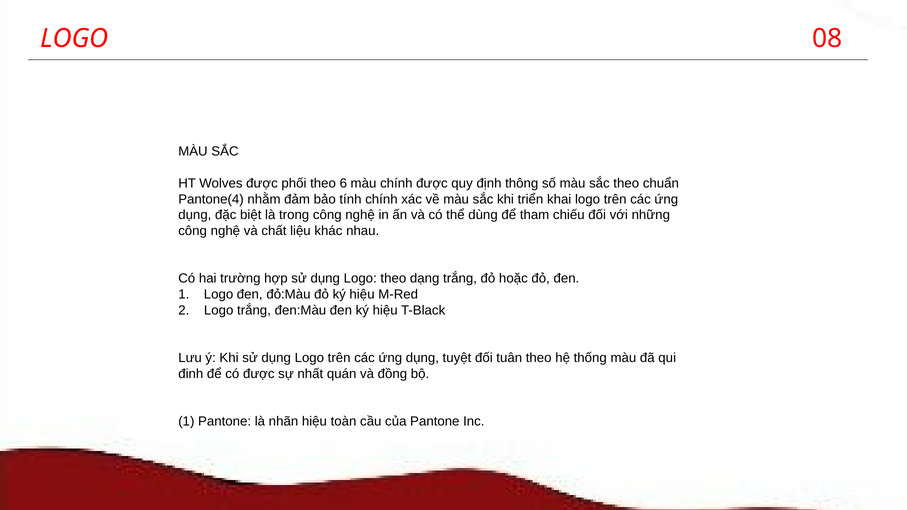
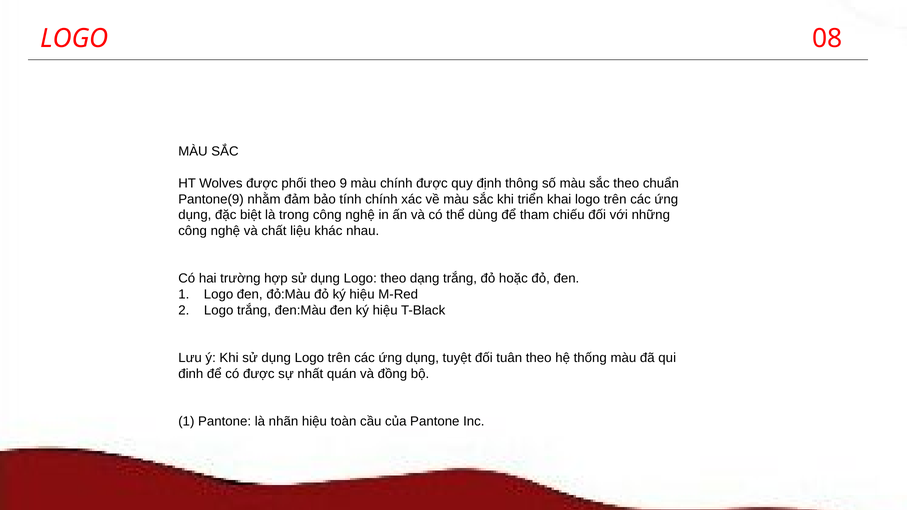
6: 6 -> 9 (343, 183)
Pantone(4: Pantone(4 -> Pantone(9 (211, 199)
